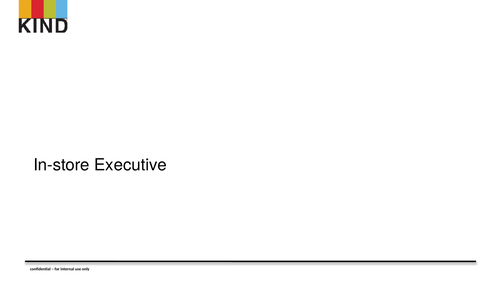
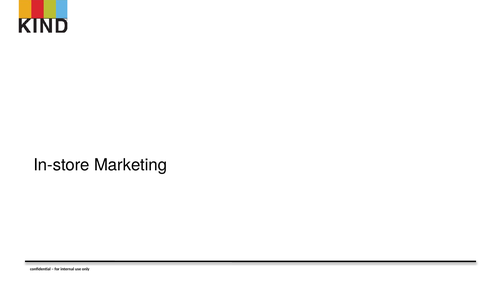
Executive: Executive -> Marketing (131, 165)
